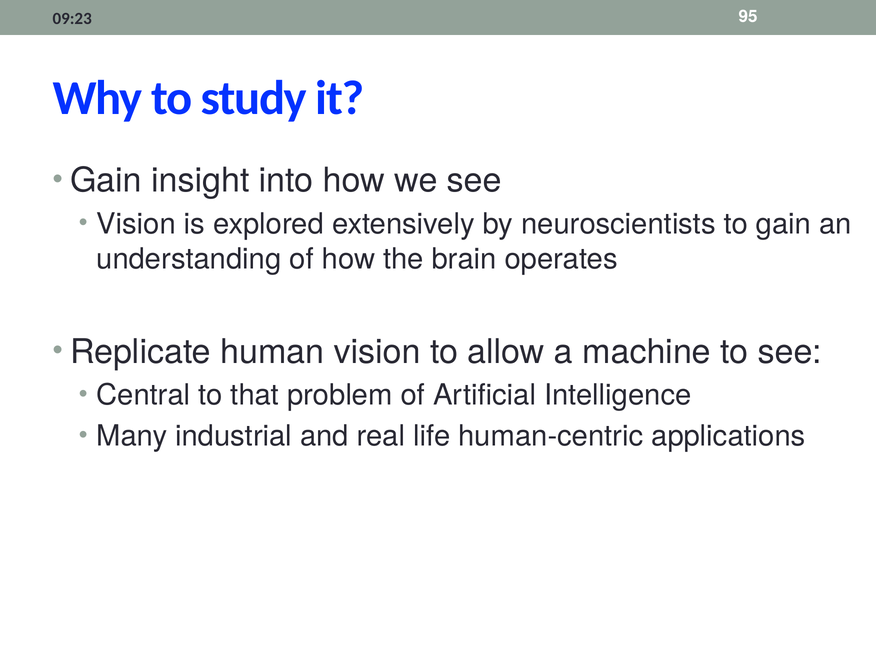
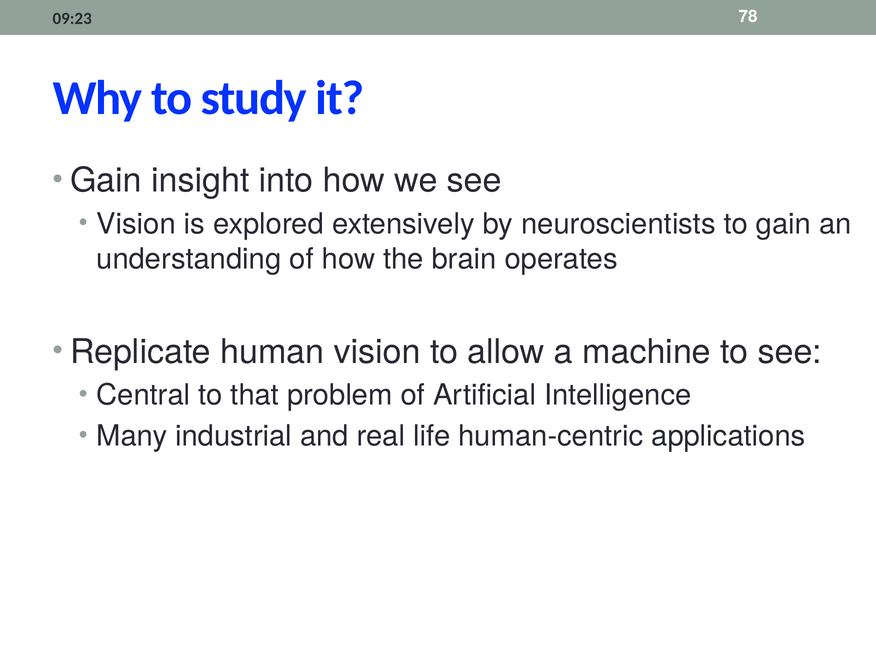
95: 95 -> 78 (748, 17)
